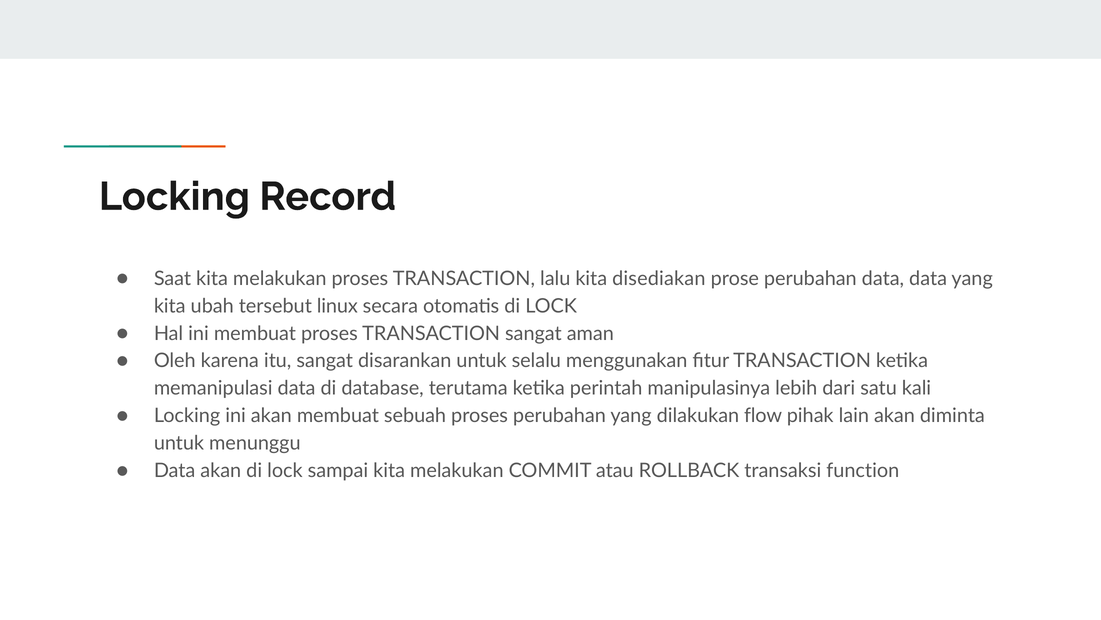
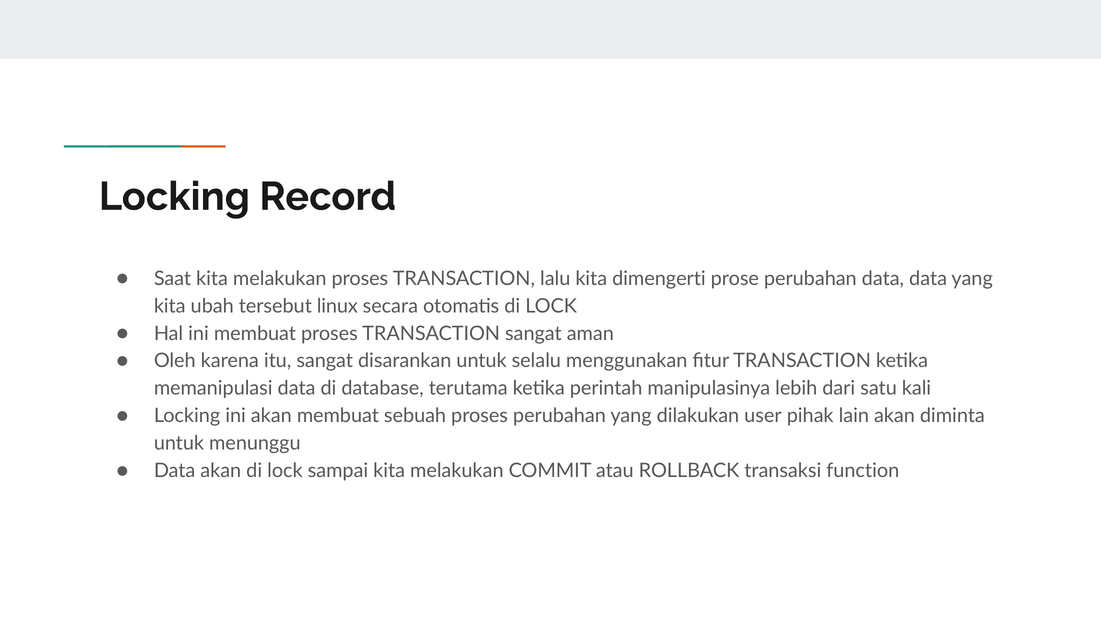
disediakan: disediakan -> dimengerti (659, 278)
flow: flow -> user (763, 415)
